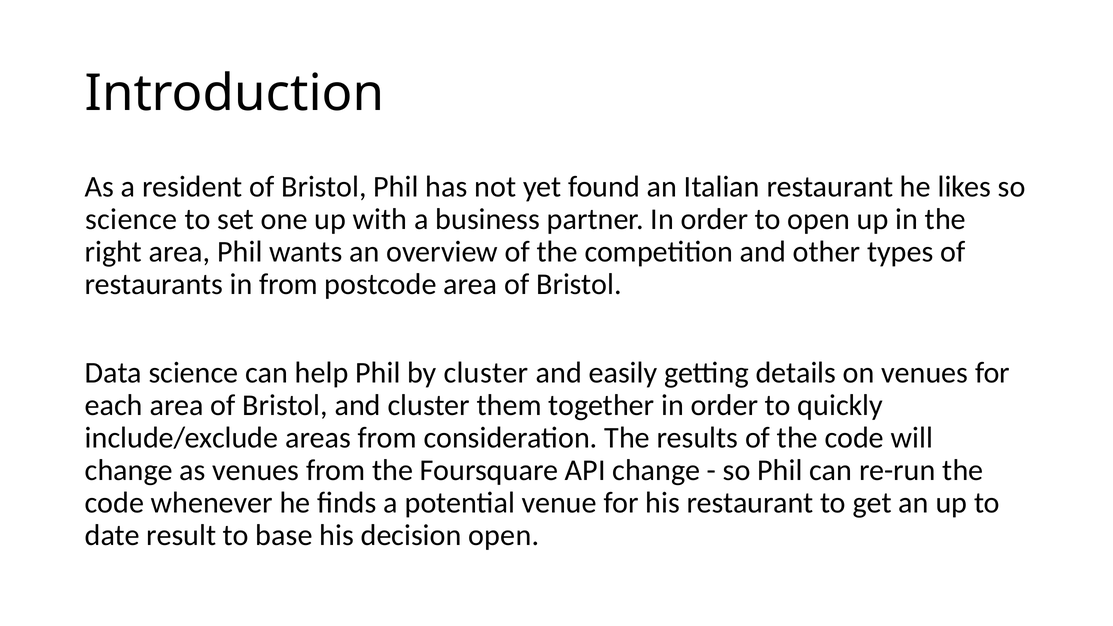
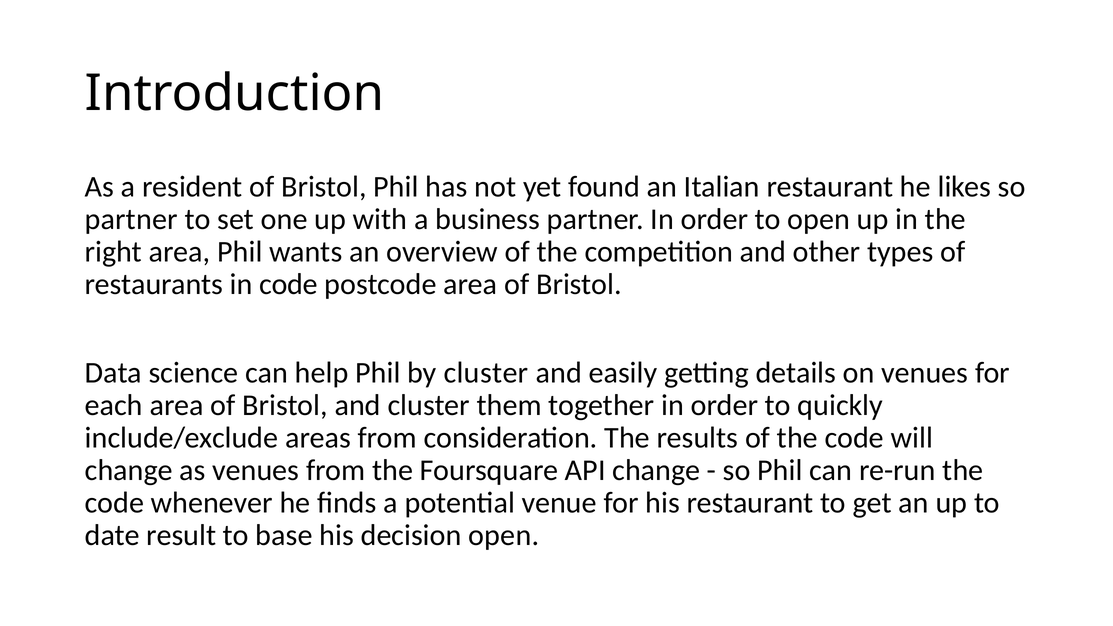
science: science -> partner (131, 219)
in from: from -> code (289, 285)
